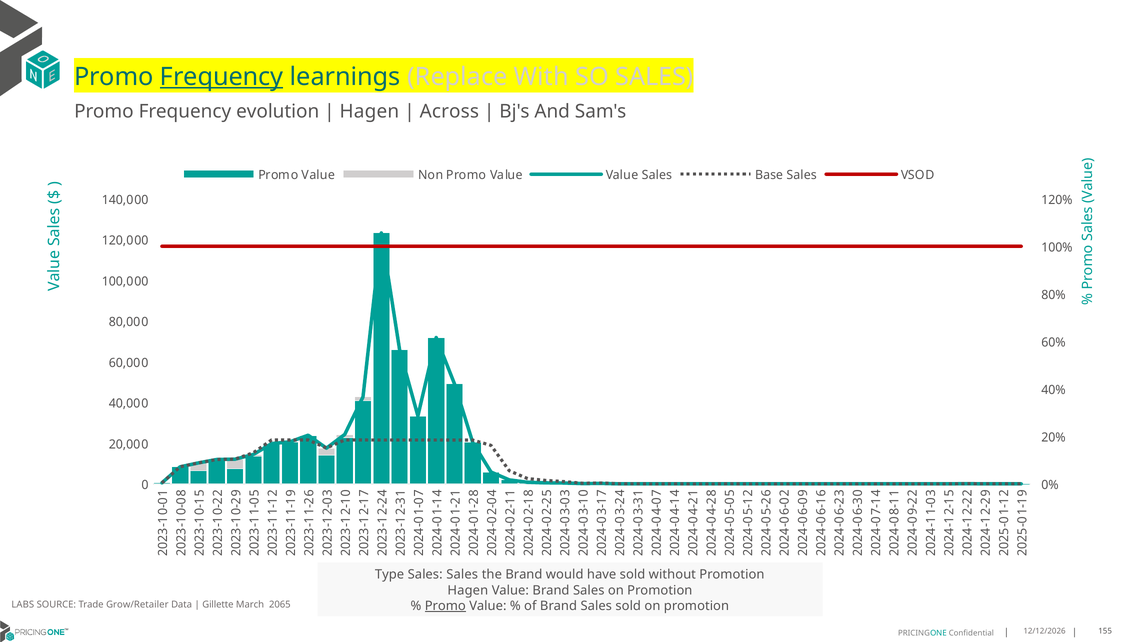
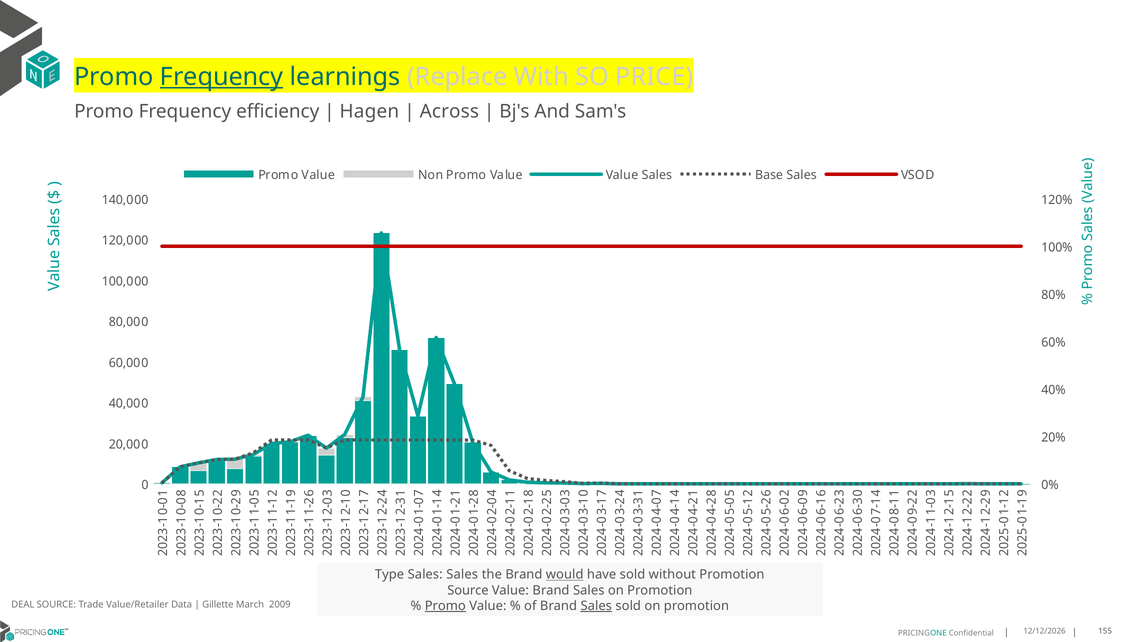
SO SALES: SALES -> PRICE (654, 77)
evolution: evolution -> efficiency (278, 111)
would underline: none -> present (565, 574)
Hagen: Hagen -> Source (468, 590)
LABS: LABS -> DEAL (23, 604)
Grow/Retailer: Grow/Retailer -> Value/Retailer (137, 604)
2065: 2065 -> 2009 (280, 604)
Sales underline: none -> present (596, 605)
